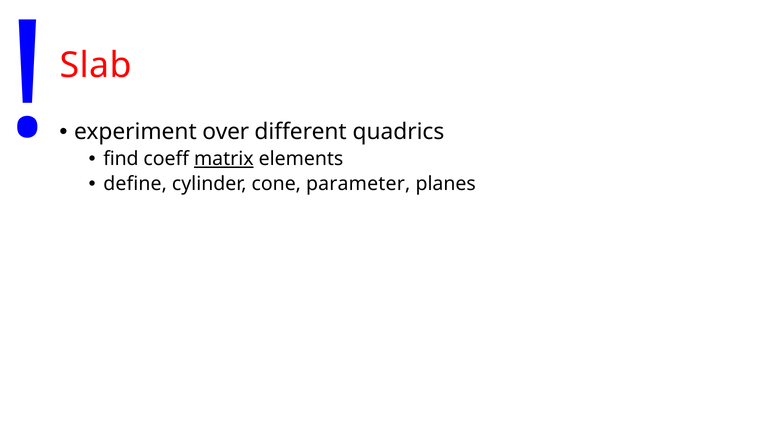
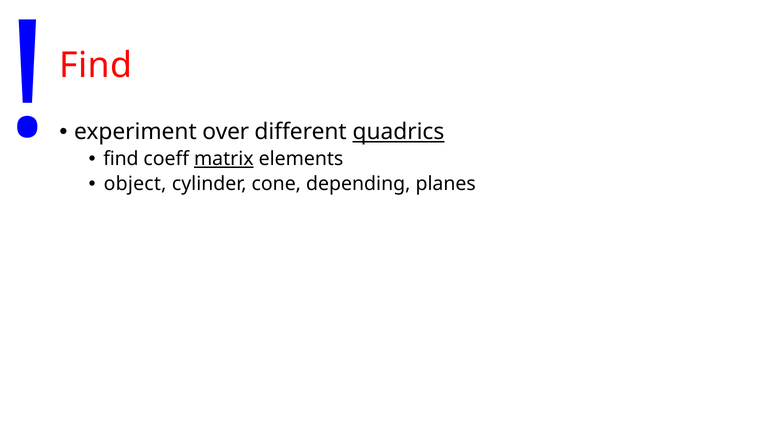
Slab: Slab -> Find (96, 66)
quadrics underline: none -> present (398, 132)
define: define -> object (135, 184)
parameter: parameter -> depending (358, 184)
